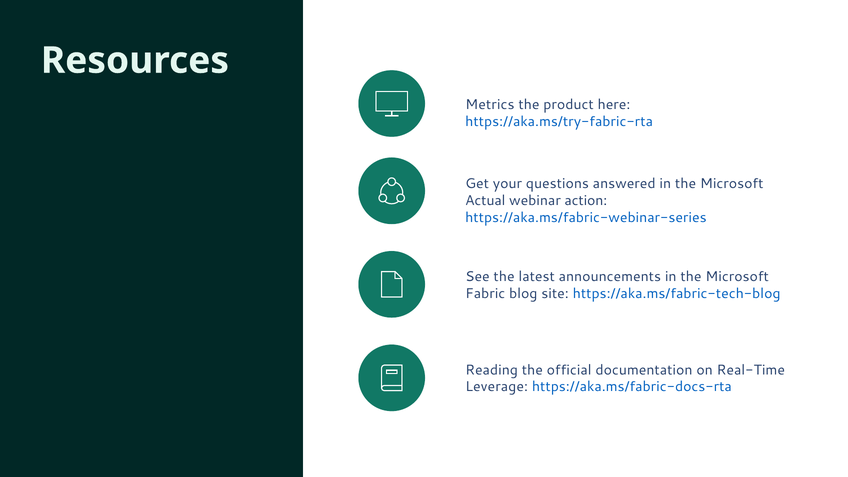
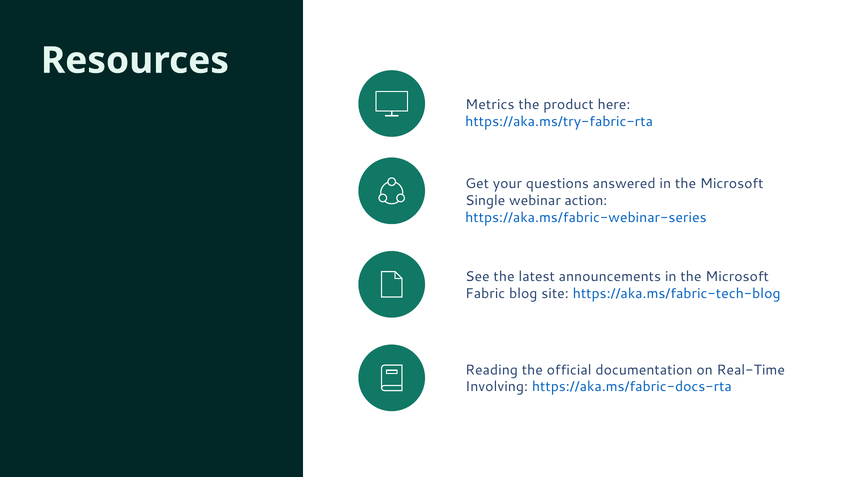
Actual: Actual -> Single (485, 200)
Leverage: Leverage -> Involving (497, 387)
